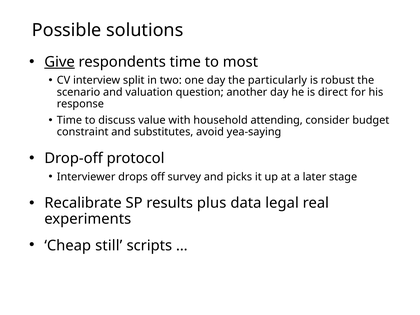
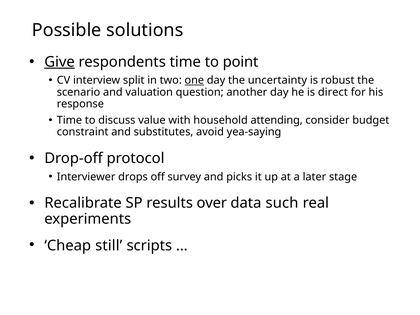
most: most -> point (241, 62)
one underline: none -> present (194, 80)
particularly: particularly -> uncertainty (277, 80)
plus: plus -> over (212, 203)
legal: legal -> such (282, 203)
